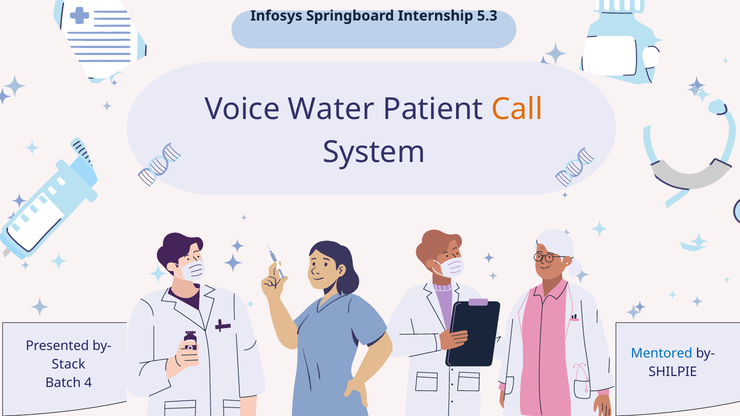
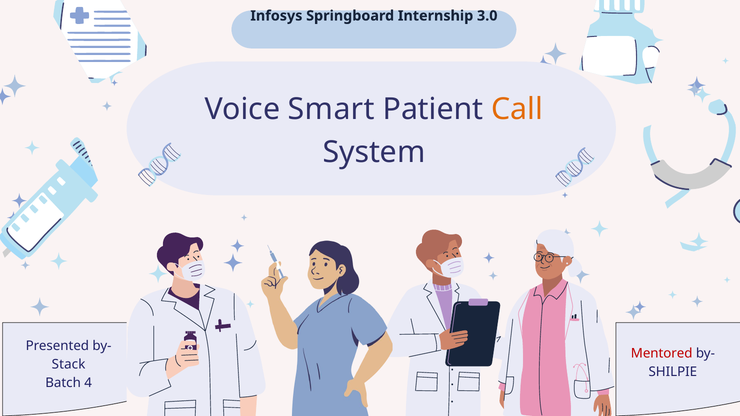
5.3: 5.3 -> 3.0 (487, 16)
Water: Water -> Smart (331, 109)
Mentored colour: blue -> red (662, 353)
